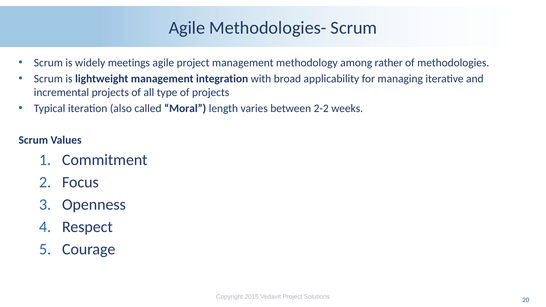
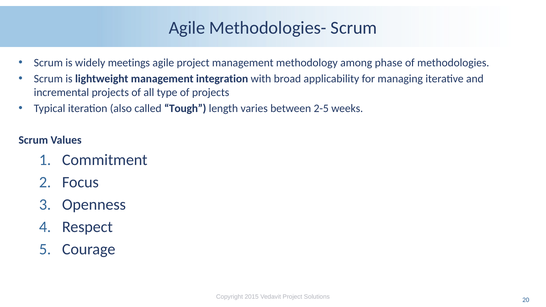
rather: rather -> phase (389, 63)
Moral: Moral -> Tough (185, 108)
2-2: 2-2 -> 2-5 (321, 108)
